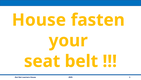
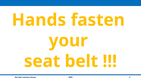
House: House -> Hands (39, 20)
